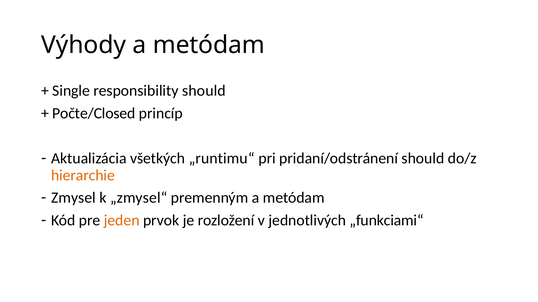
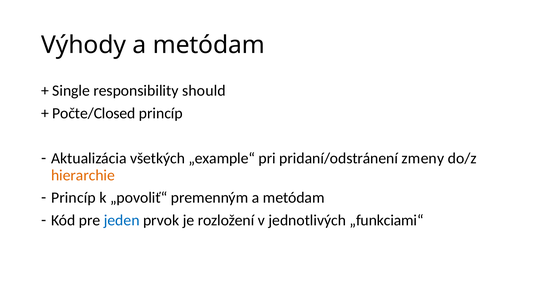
„runtimu“: „runtimu“ -> „example“ (222, 159)
pridaní/odstránení should: should -> zmeny (423, 159)
Zmysel: Zmysel -> Princíp (73, 198)
„zmysel“: „zmysel“ -> „povoliť“ (139, 198)
jeden colour: orange -> blue (122, 221)
